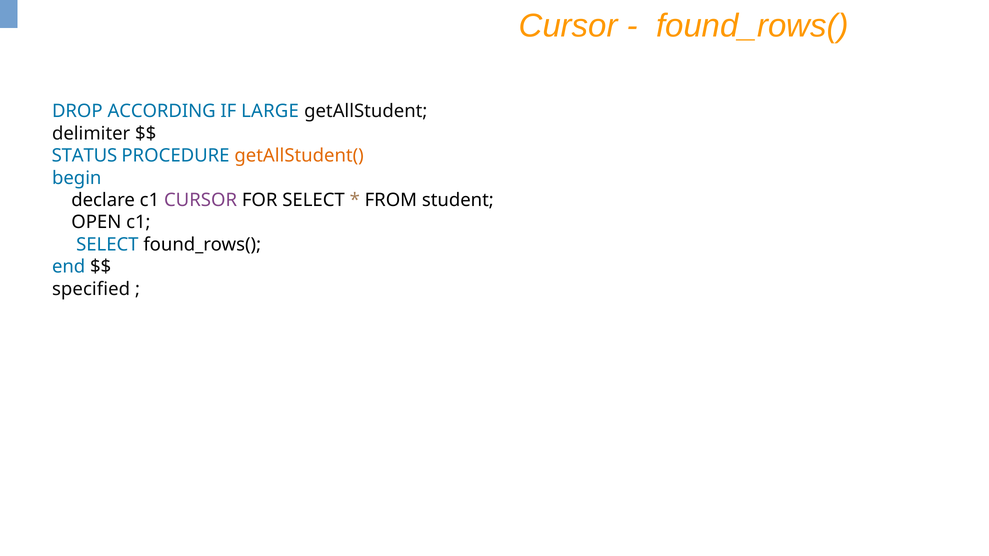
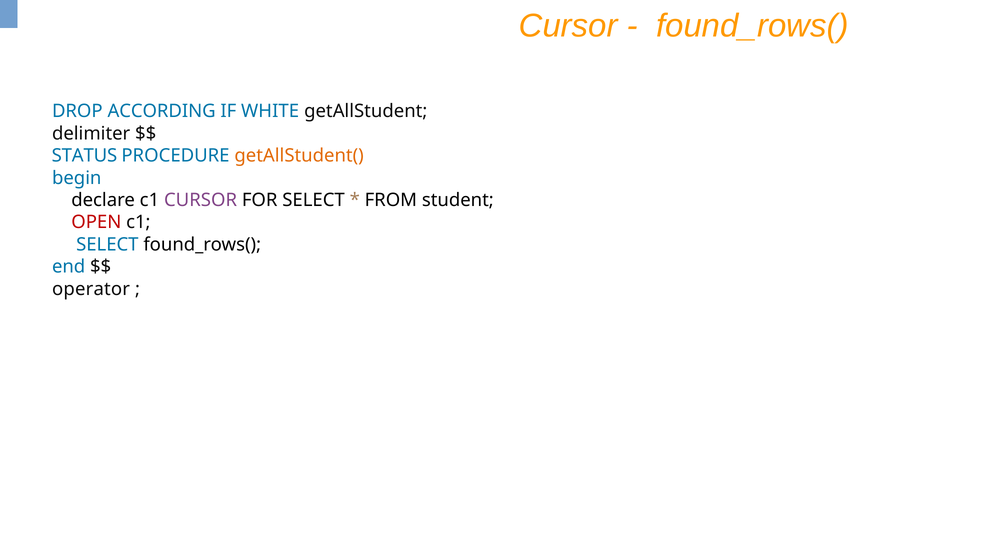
LARGE: LARGE -> WHITE (270, 111)
OPEN colour: black -> red (96, 223)
specified: specified -> operator (91, 289)
